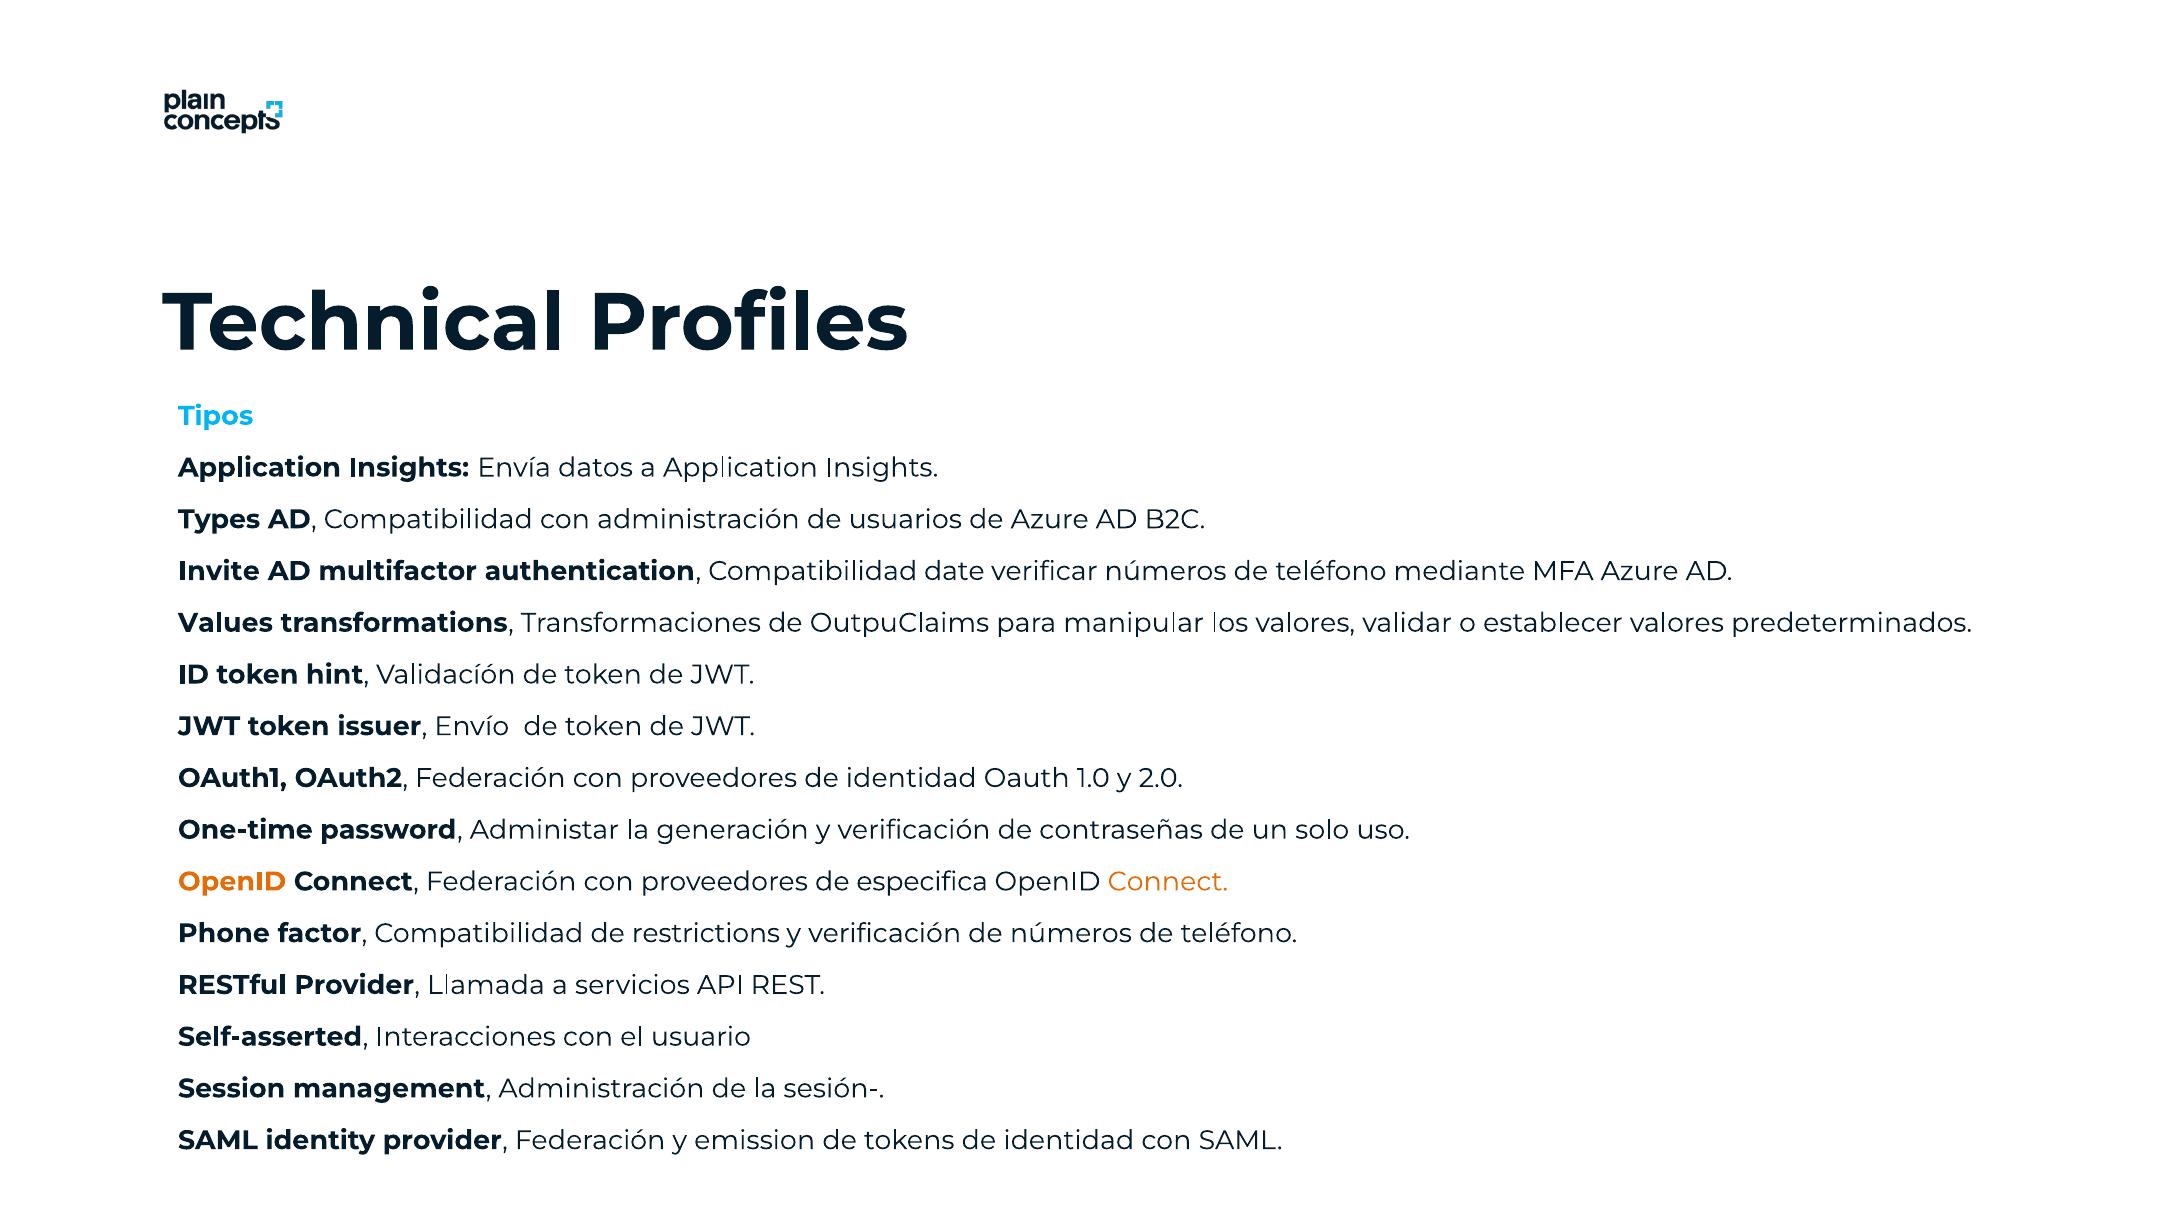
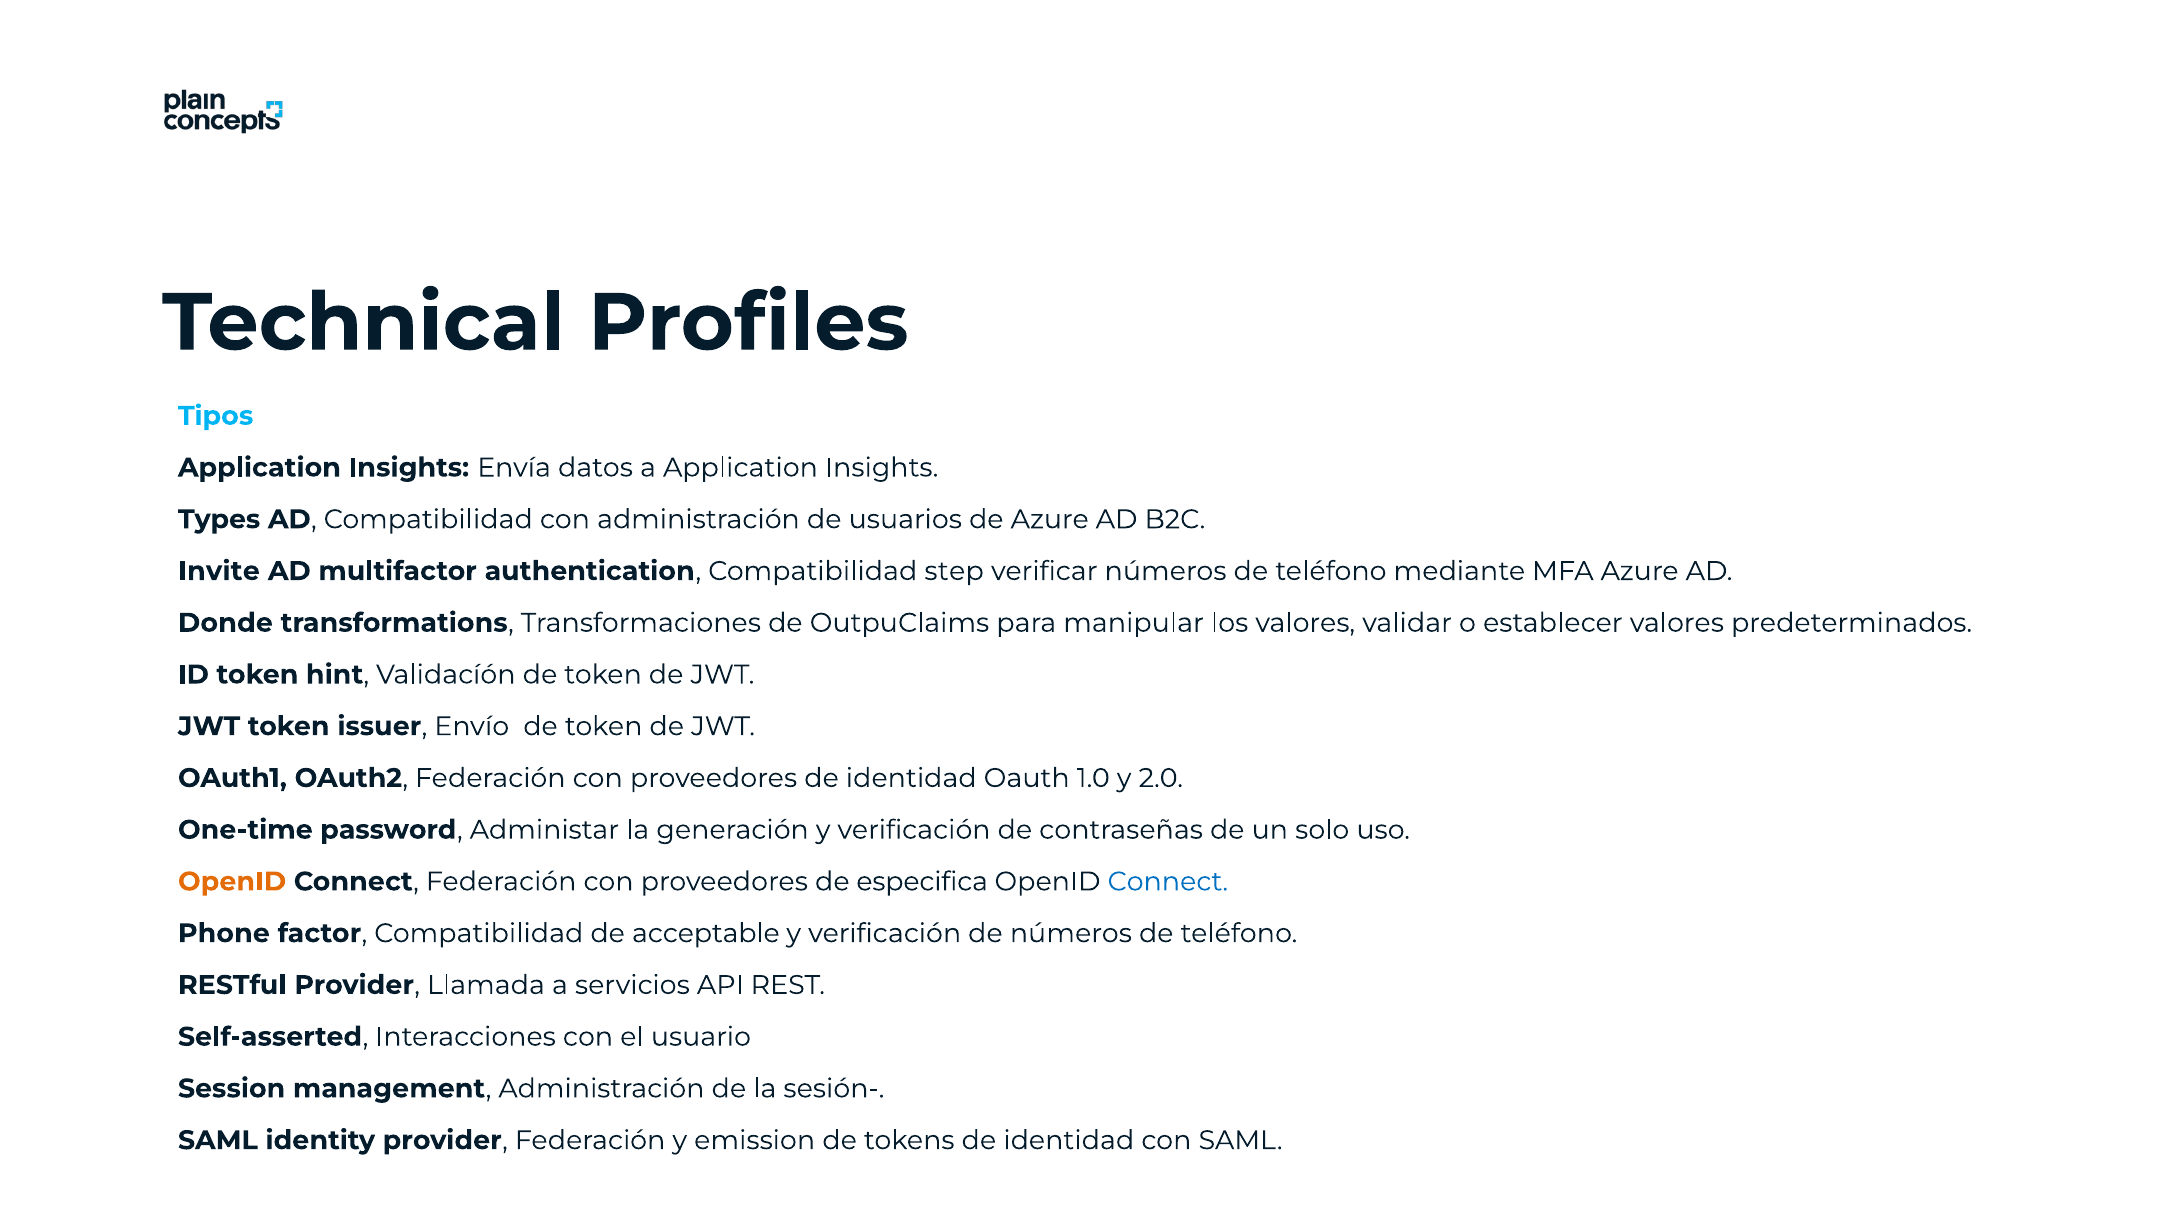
date: date -> step (954, 571)
Values: Values -> Donde (225, 623)
Connect colour: orange -> blue (1168, 881)
restrictions: restrictions -> acceptable (706, 933)
